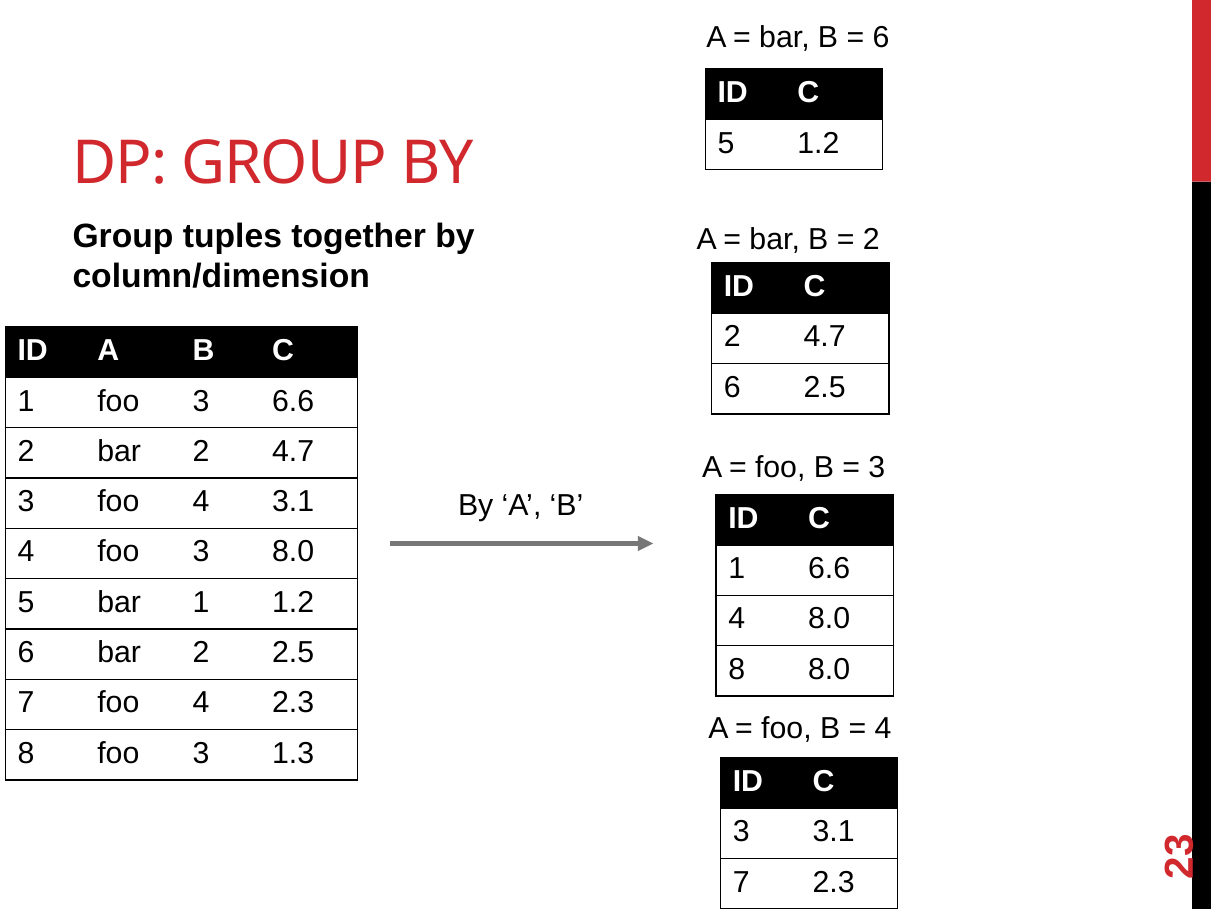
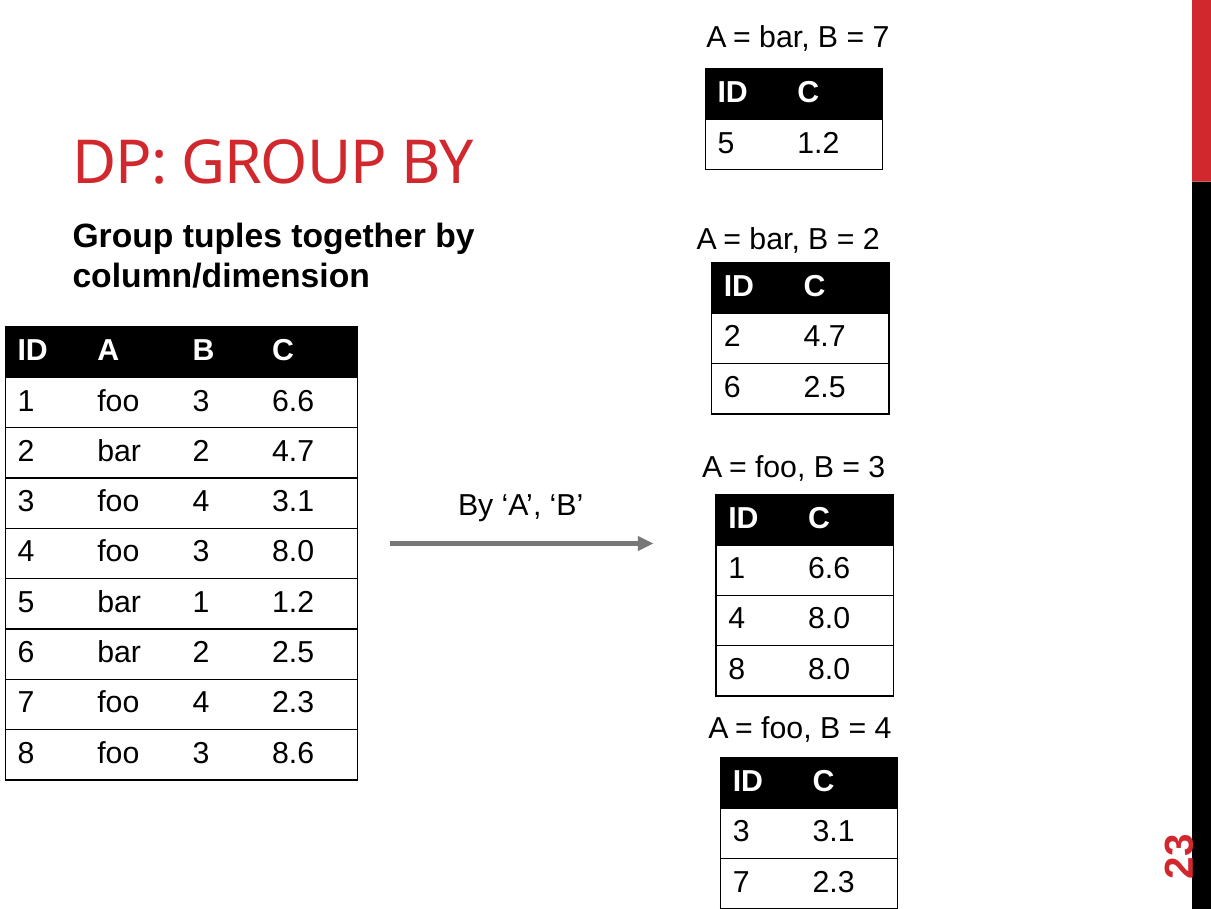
6: 6 -> 7 (881, 38)
1.3: 1.3 -> 8.6 (293, 752)
